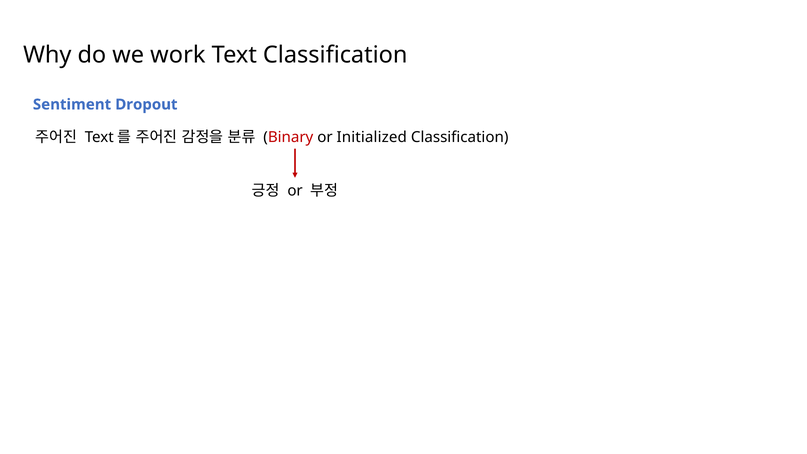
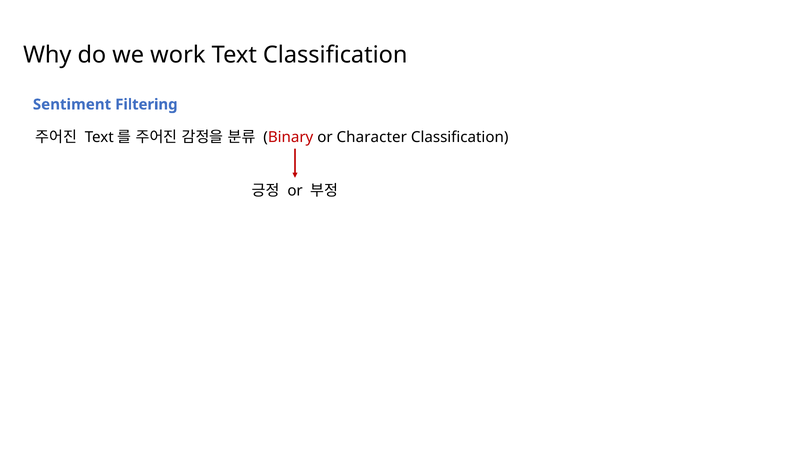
Dropout: Dropout -> Filtering (146, 104)
Initialized: Initialized -> Character (372, 137)
